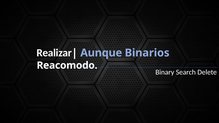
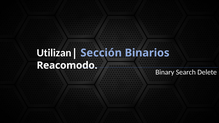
Realizar: Realizar -> Utilizan (54, 53)
Aunque: Aunque -> Sección (101, 53)
